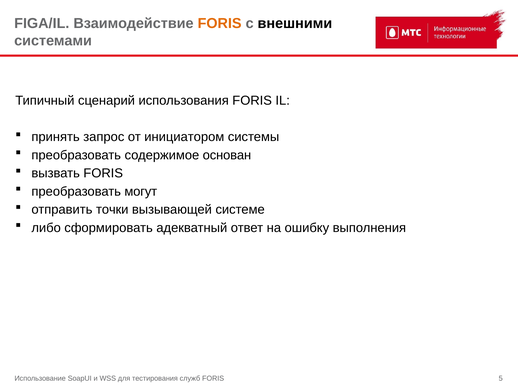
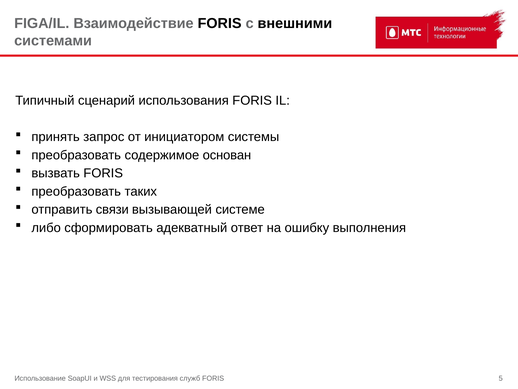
FORIS colour: orange -> black (220, 23)
могут: могут -> таких (141, 191)
точки: точки -> связи (112, 209)
